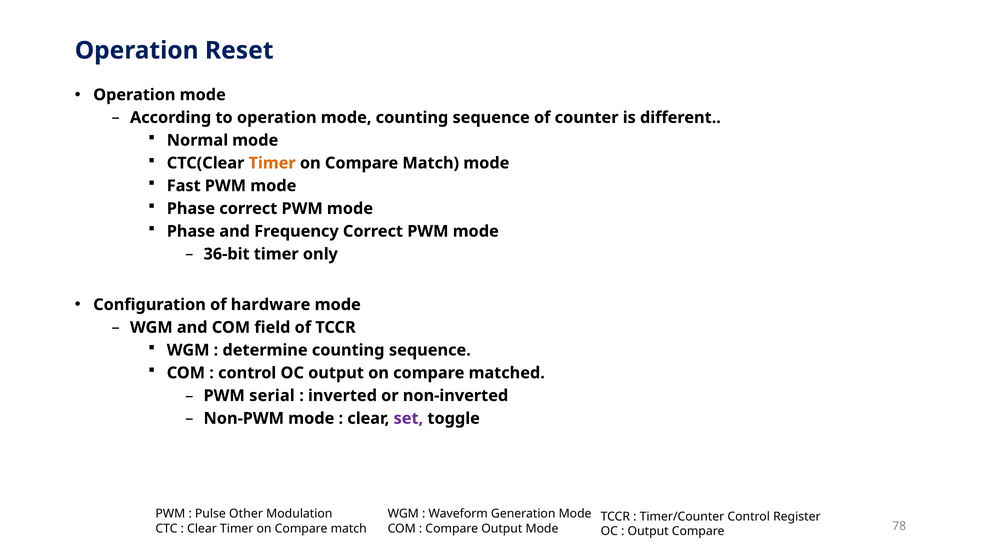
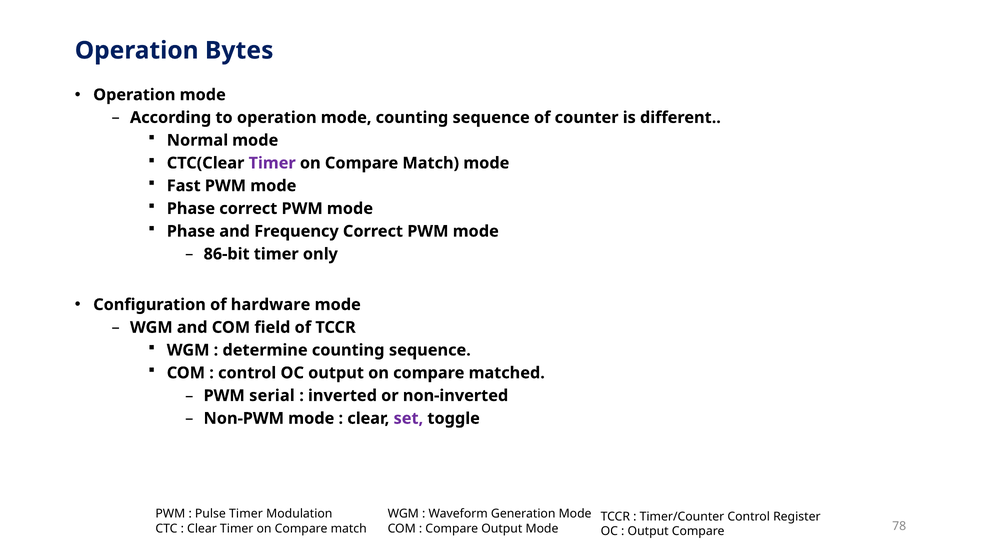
Reset: Reset -> Bytes (239, 50)
Timer colour: orange -> purple (272, 163)
36-bit: 36-bit -> 86-bit (227, 254)
Pulse Other: Other -> Timer (246, 514)
